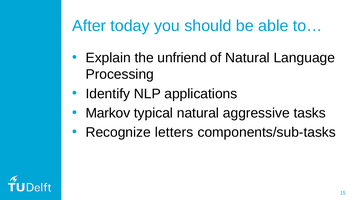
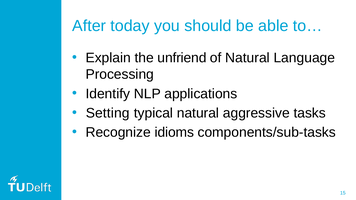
Markov: Markov -> Setting (108, 113)
letters: letters -> idioms (174, 133)
